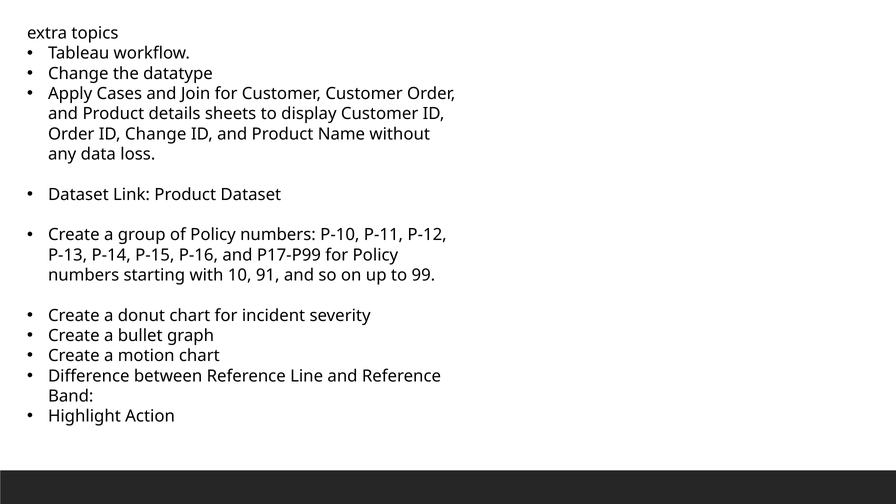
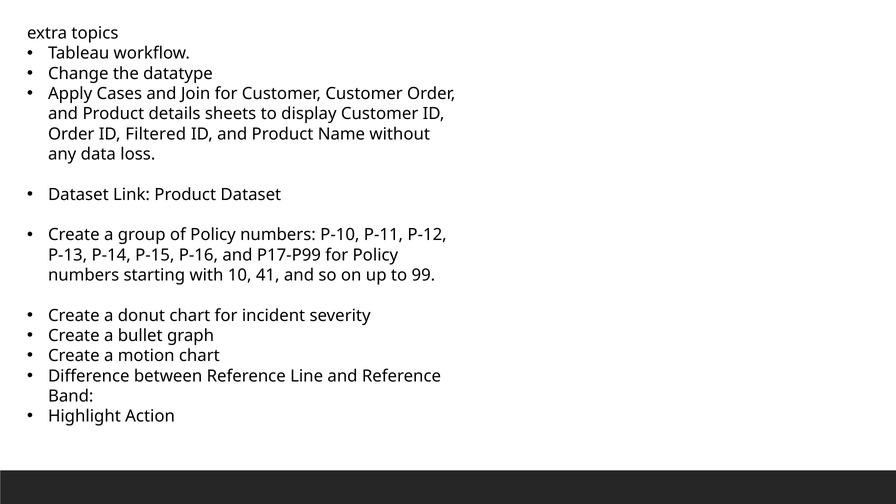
ID Change: Change -> Filtered (156, 134)
91: 91 -> 41 (268, 275)
